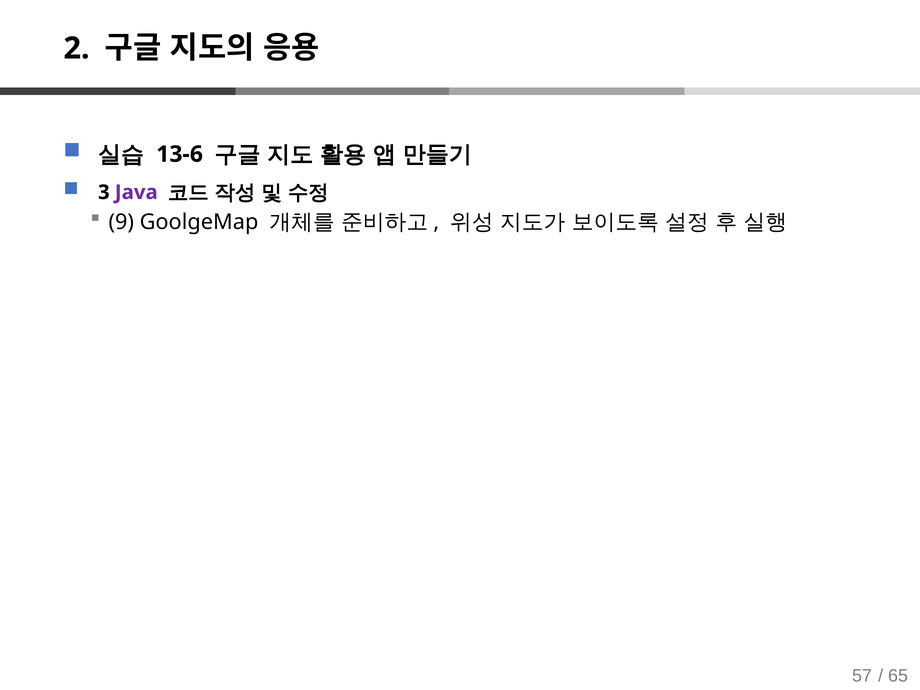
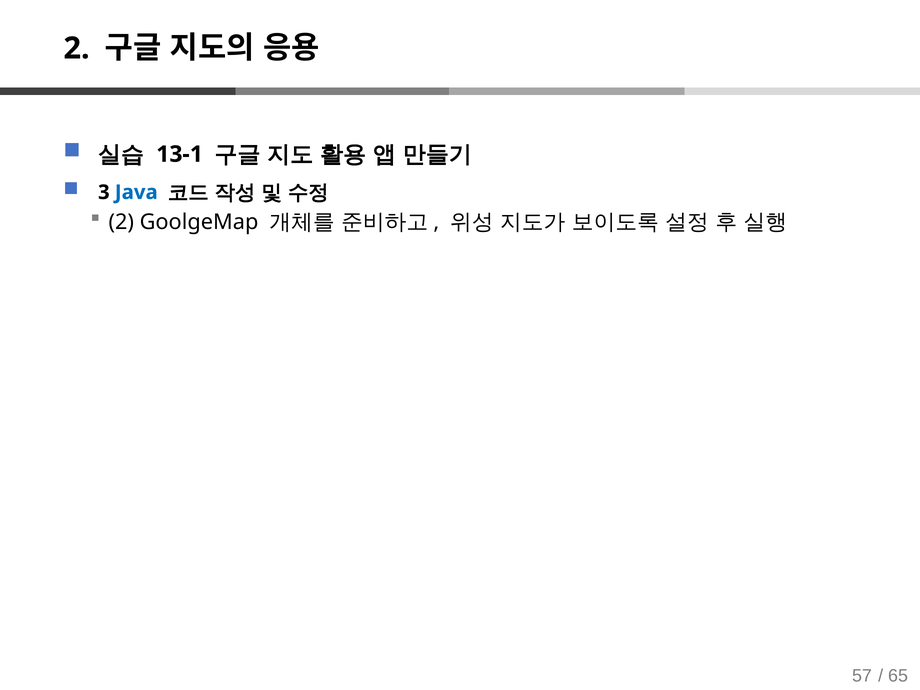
13-6: 13-6 -> 13-1 (180, 154)
Java colour: purple -> blue (136, 192)
9: 9 -> 2 (121, 222)
